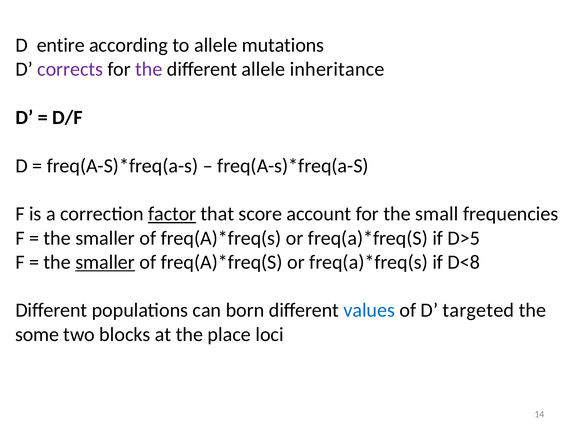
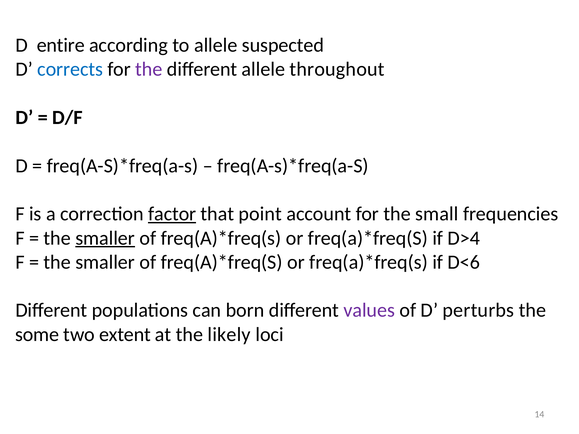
mutations: mutations -> suspected (283, 45)
corrects colour: purple -> blue (70, 69)
inheritance: inheritance -> throughout (337, 69)
score: score -> point (260, 214)
smaller underline: none -> present (105, 238)
D>5: D>5 -> D>4 (464, 238)
smaller underline: present -> none (105, 262)
D<8: D<8 -> D<6 (464, 262)
values colour: blue -> purple (369, 311)
targeted: targeted -> perturbs (478, 311)
blocks: blocks -> extent (125, 335)
place: place -> likely (229, 335)
